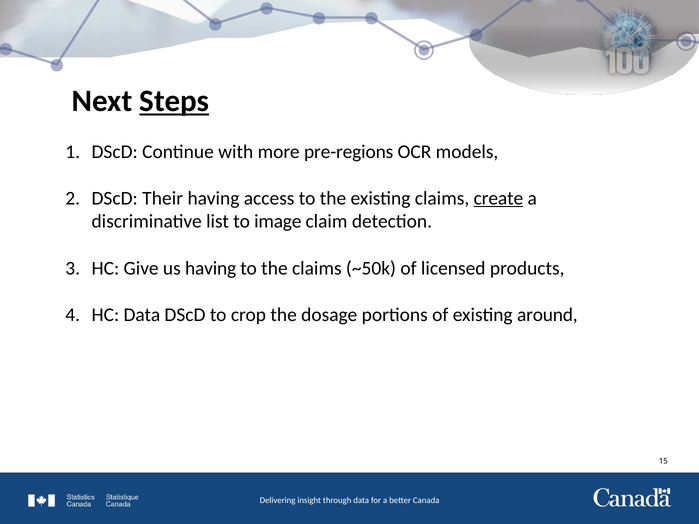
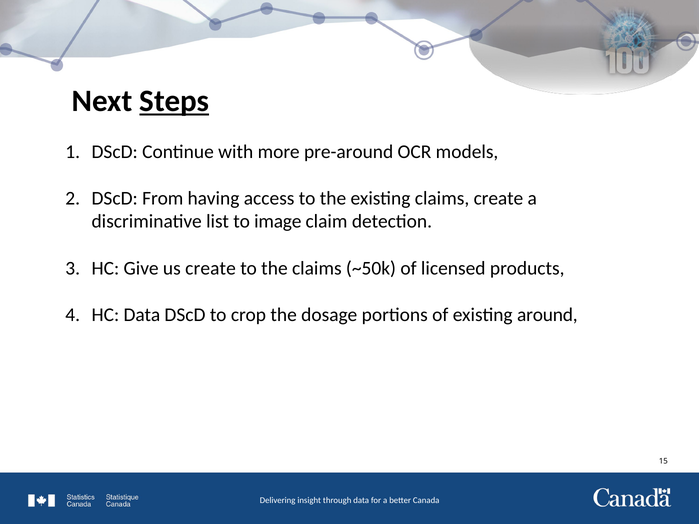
pre-regions: pre-regions -> pre-around (349, 152)
Their: Their -> From (163, 198)
create underline: present -> none (498, 198)
us having: having -> create (211, 268)
